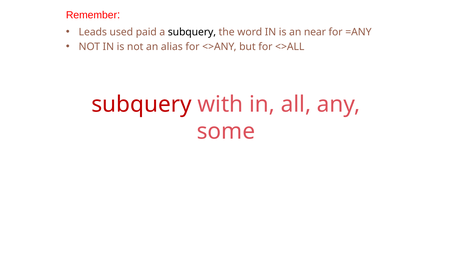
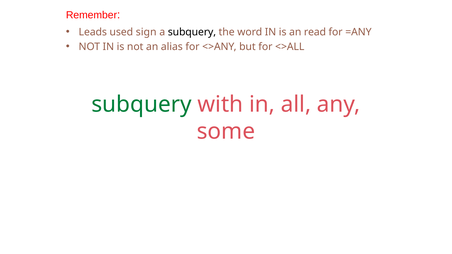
paid: paid -> sign (146, 32)
near: near -> read (315, 32)
subquery colour: red -> green (142, 104)
